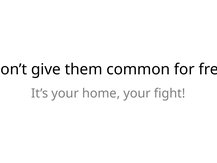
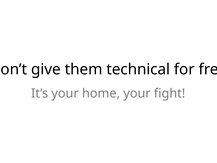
common: common -> technical (138, 69)
